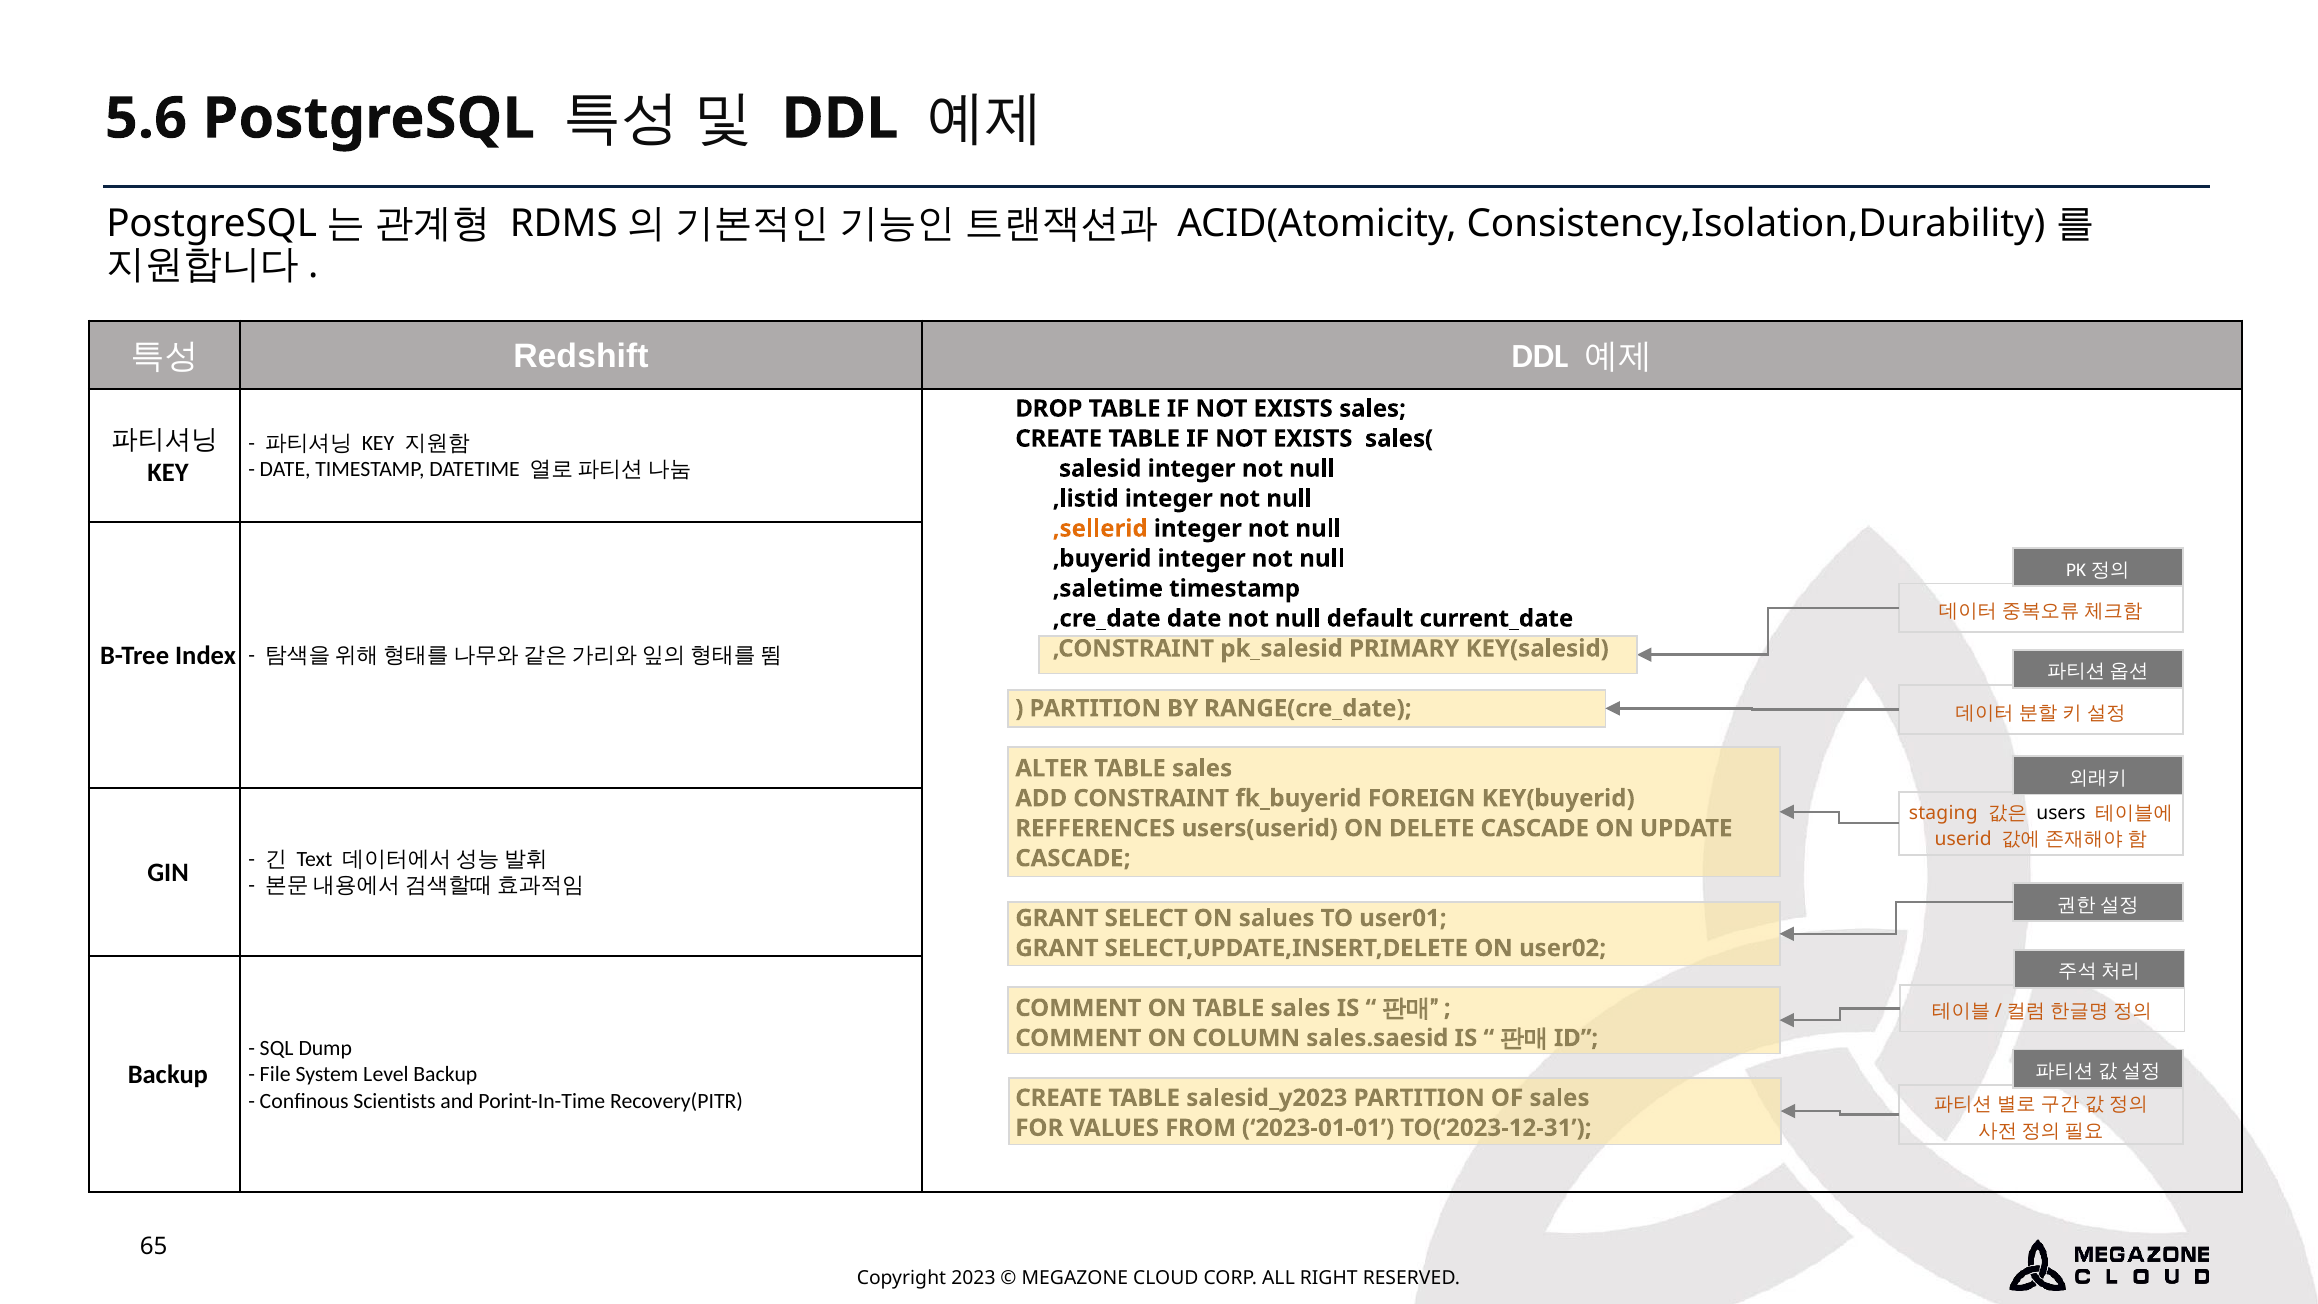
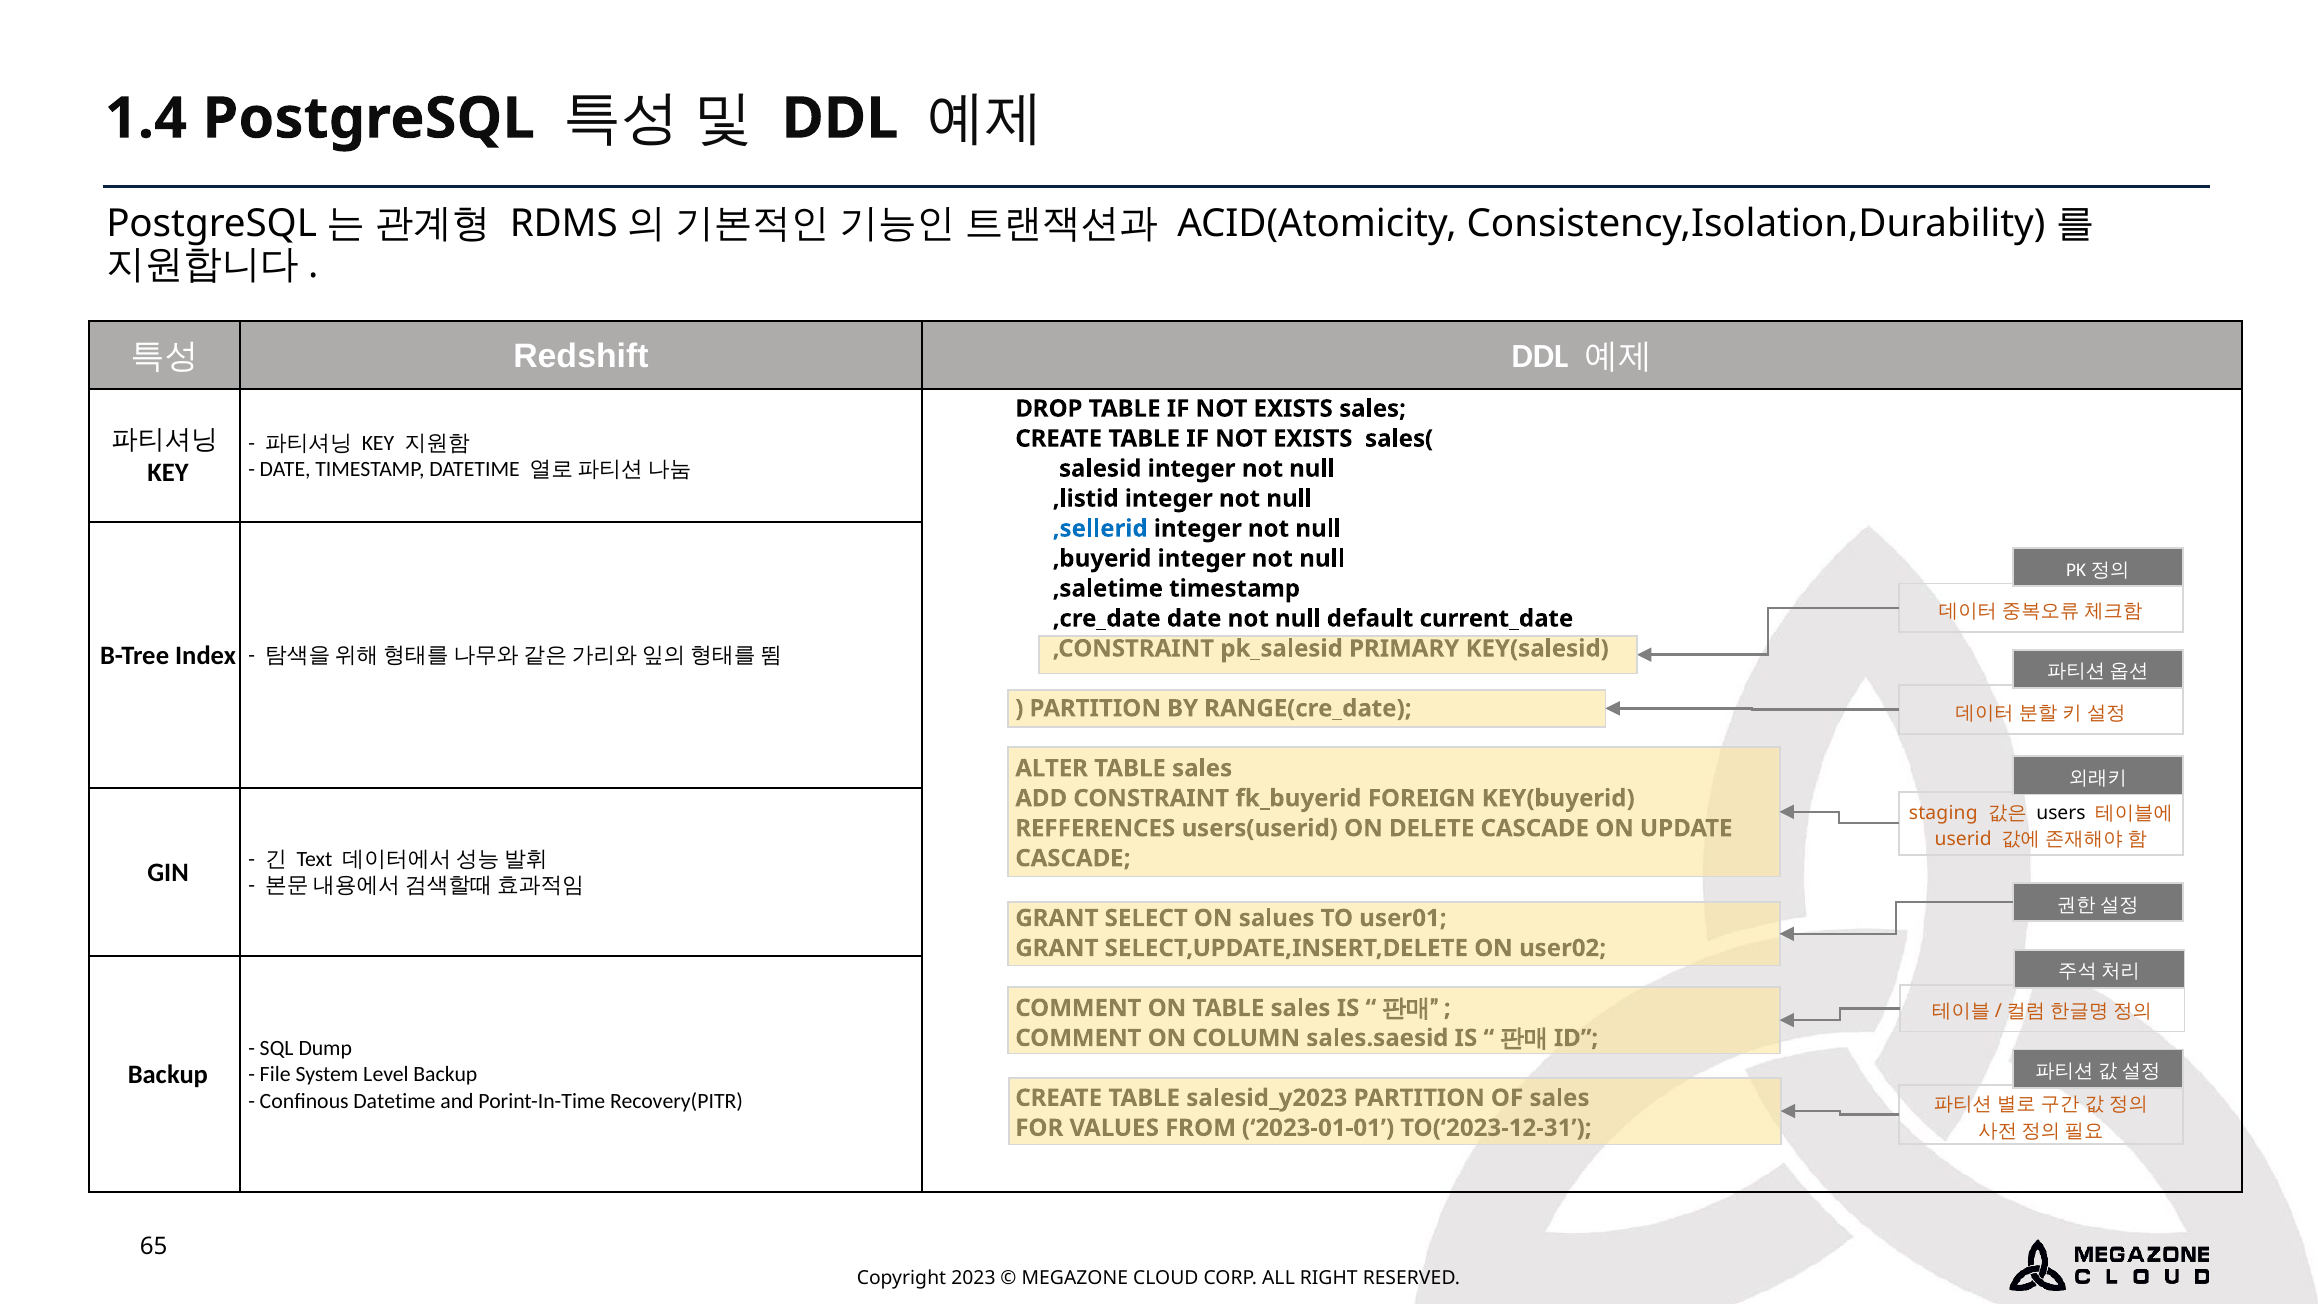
5.6: 5.6 -> 1.4 (146, 119)
,sellerid colour: orange -> blue (1100, 529)
Confinous Scientists: Scientists -> Datetime (394, 1101)
